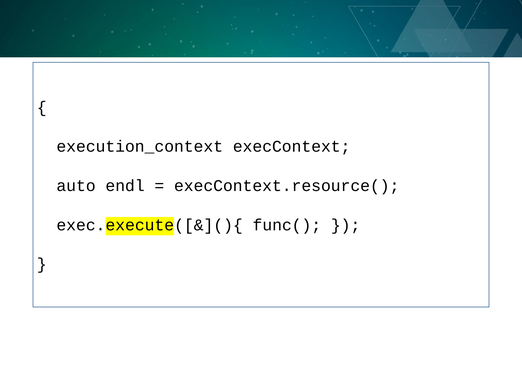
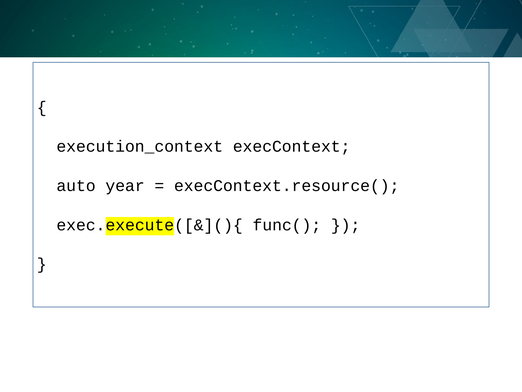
endl: endl -> year (125, 186)
